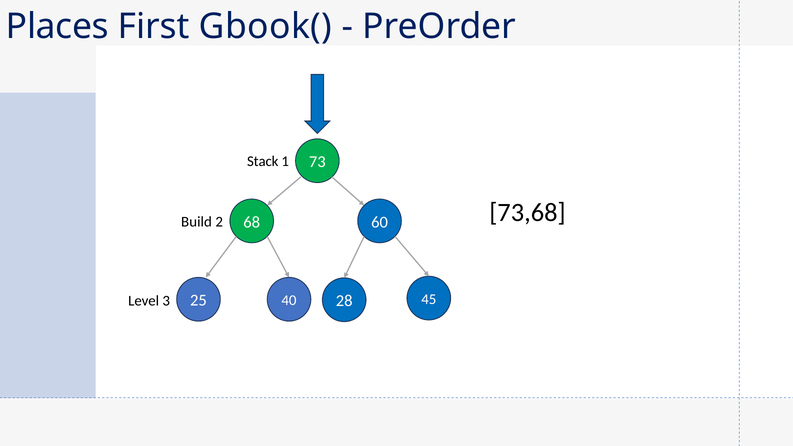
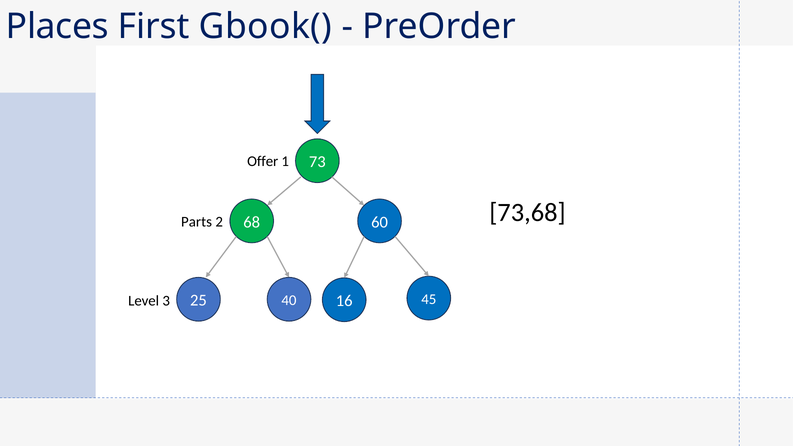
Stack: Stack -> Offer (263, 162)
Build: Build -> Parts (197, 222)
28: 28 -> 16 (344, 301)
